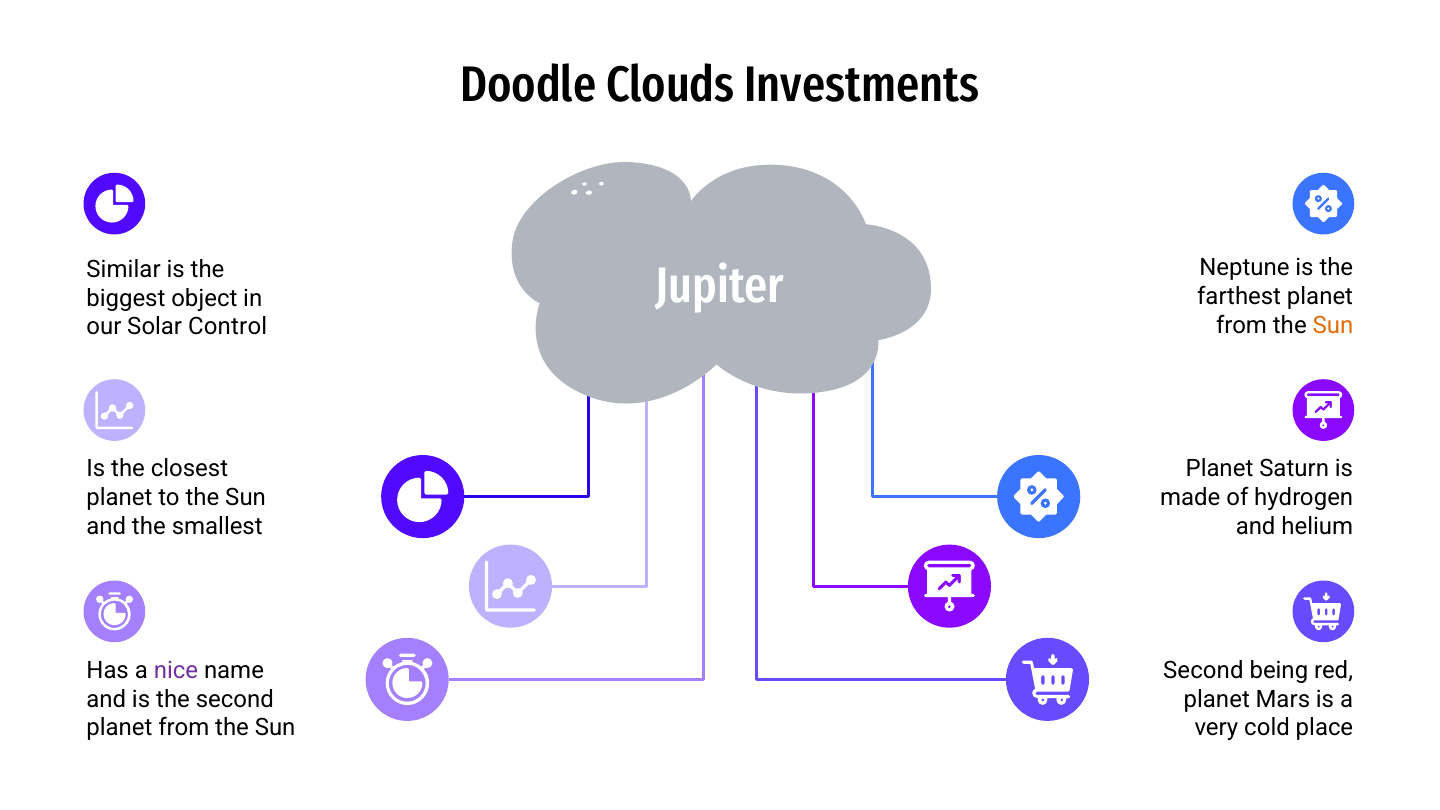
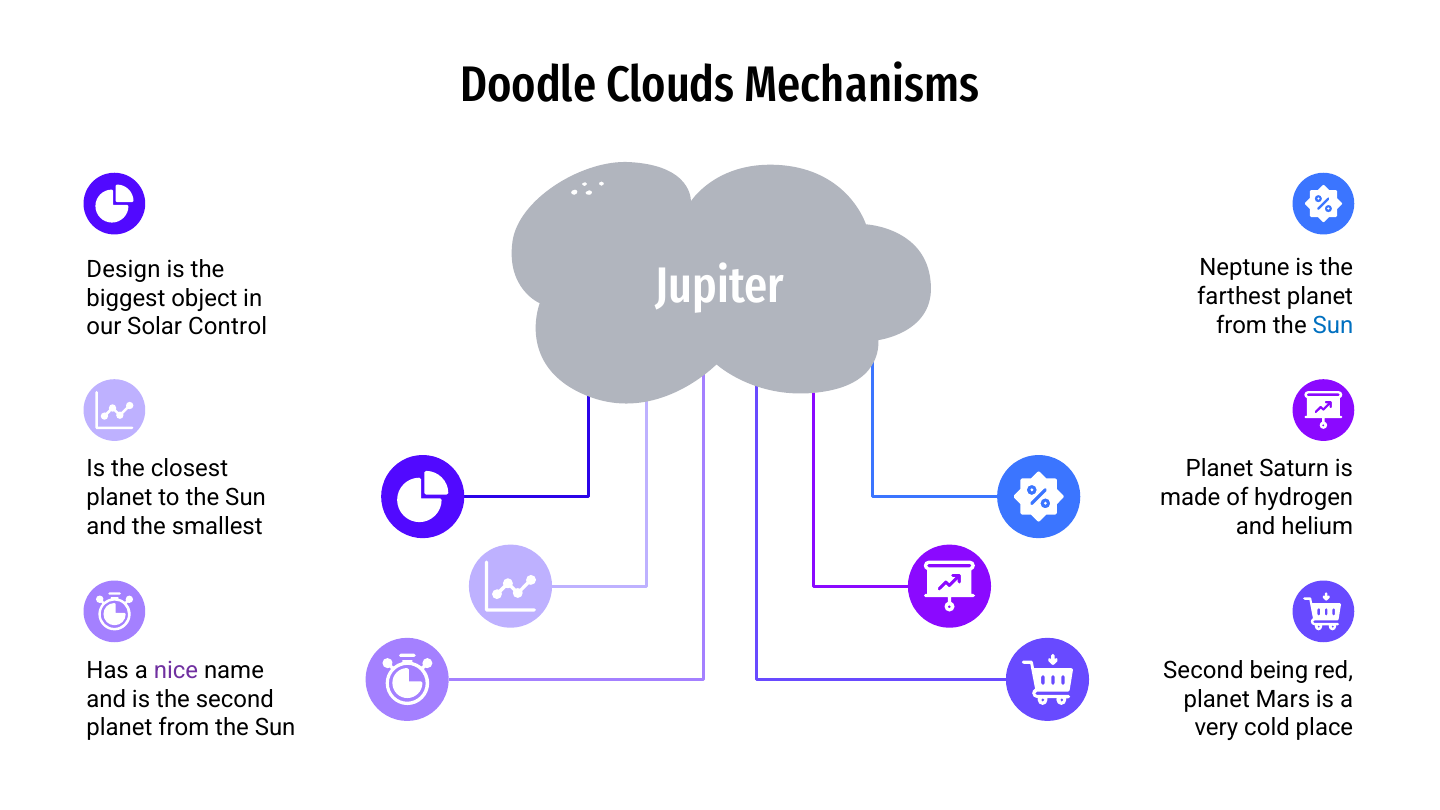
Investments: Investments -> Mechanisms (862, 85)
Similar: Similar -> Design (124, 269)
Sun colour: orange -> blue (1333, 325)
